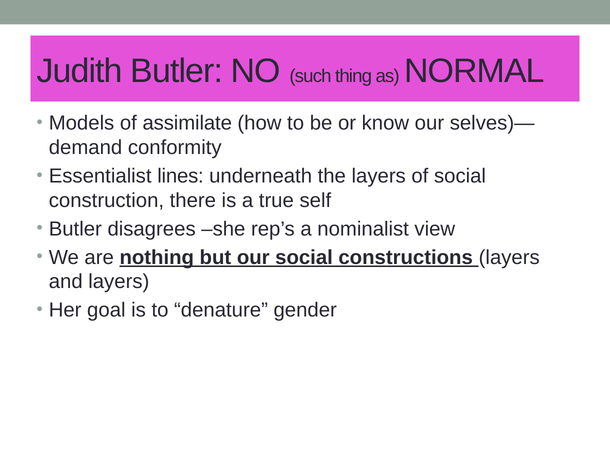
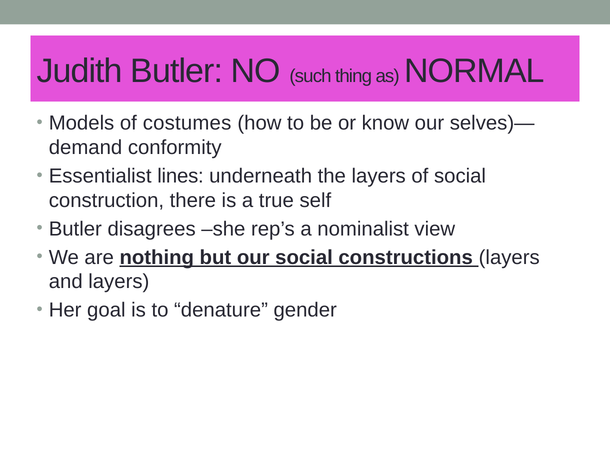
assimilate: assimilate -> costumes (187, 123)
